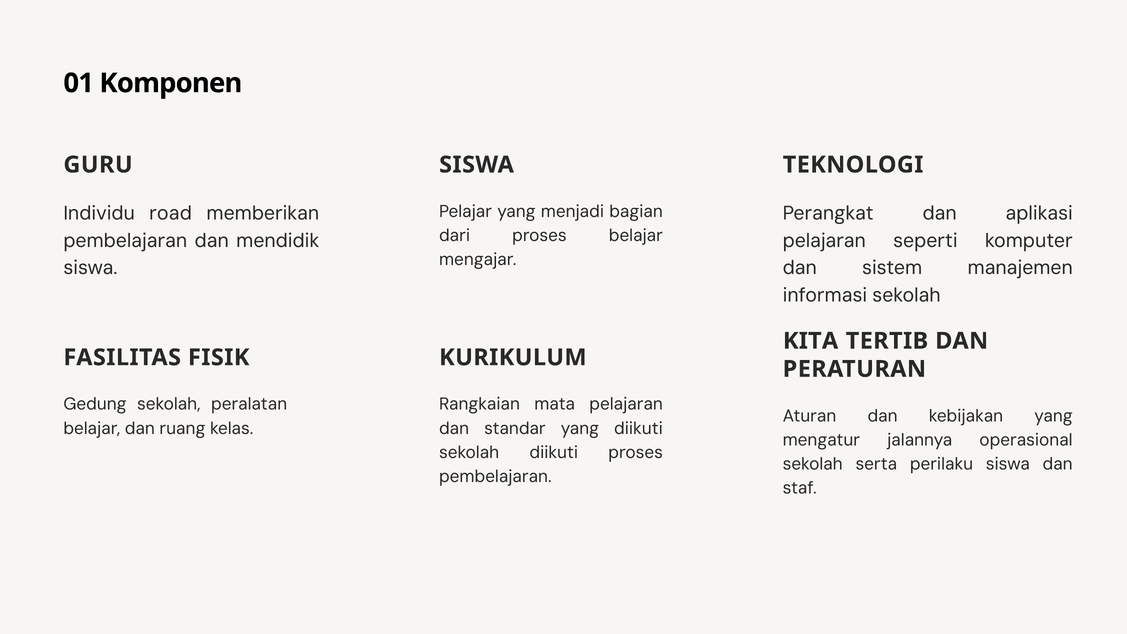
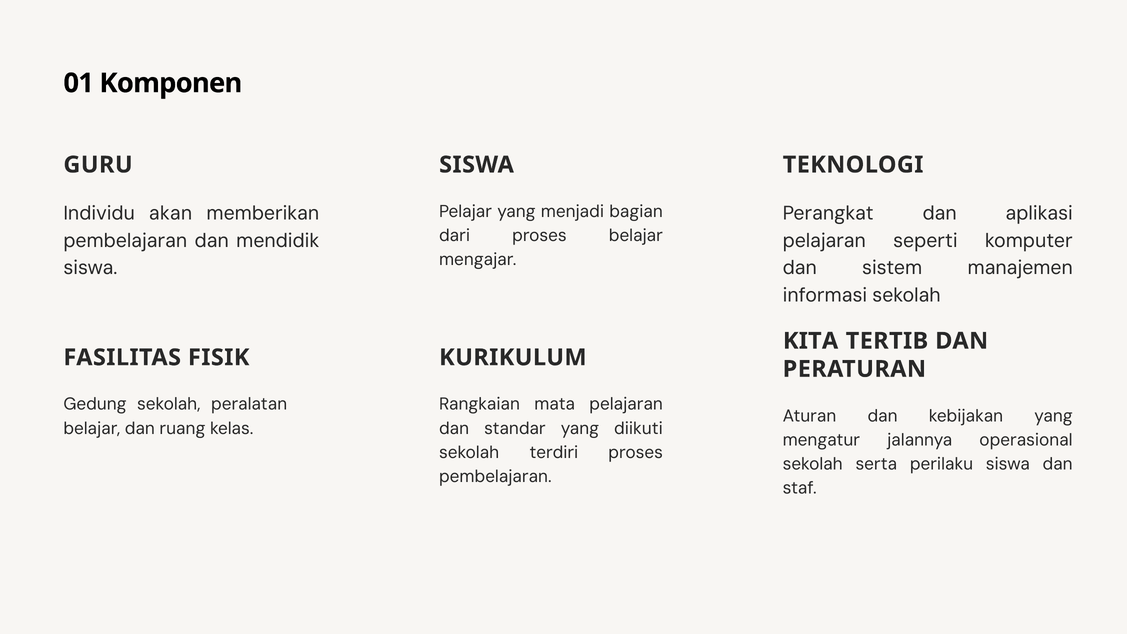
road: road -> akan (171, 213)
sekolah diikuti: diikuti -> terdiri (554, 452)
